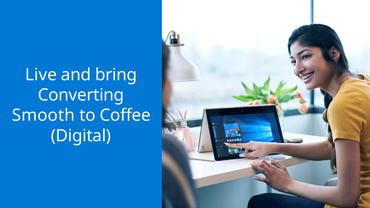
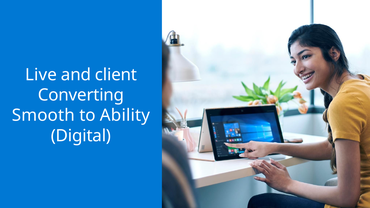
bring: bring -> client (116, 75)
Coffee: Coffee -> Ability (125, 115)
